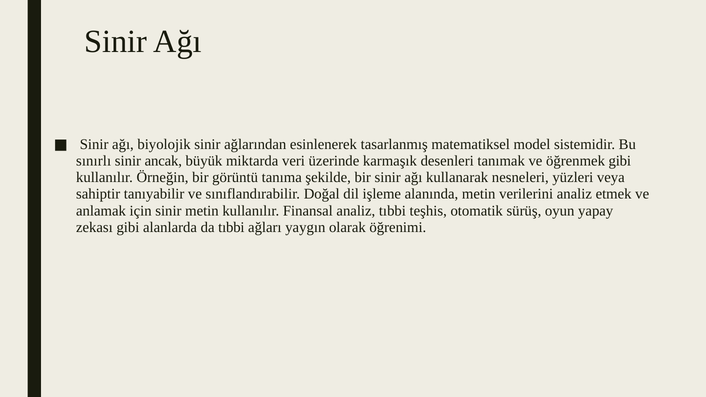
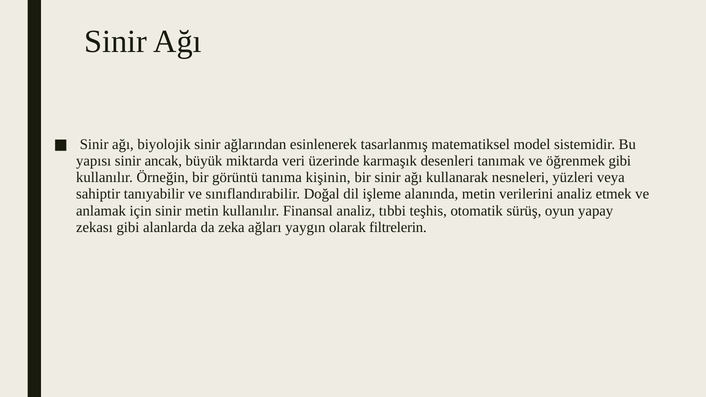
sınırlı: sınırlı -> yapısı (94, 161)
şekilde: şekilde -> kişinin (328, 178)
da tıbbi: tıbbi -> zeka (231, 227)
öğrenimi: öğrenimi -> filtrelerin (398, 227)
